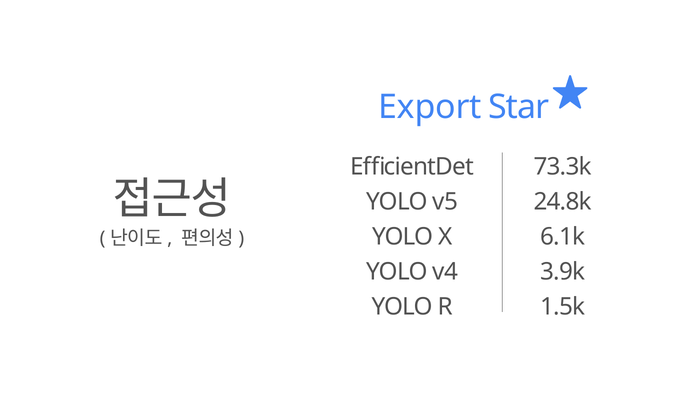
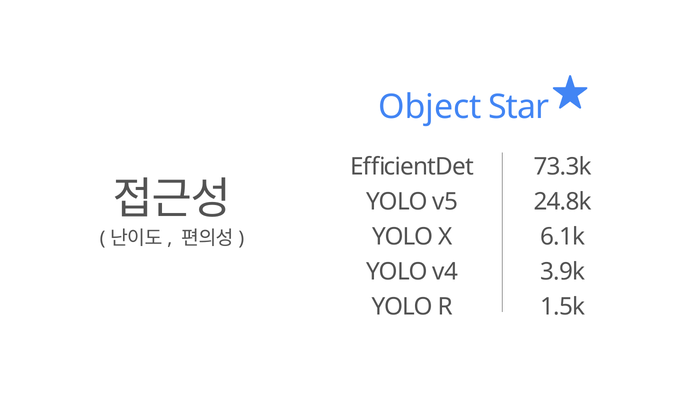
Export: Export -> Object (430, 107)
